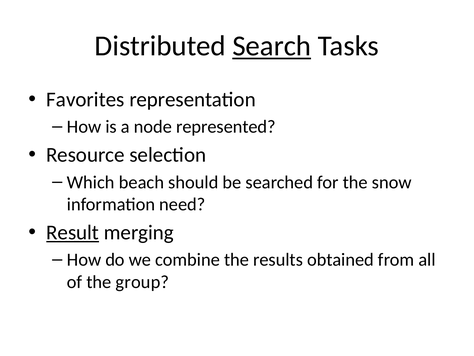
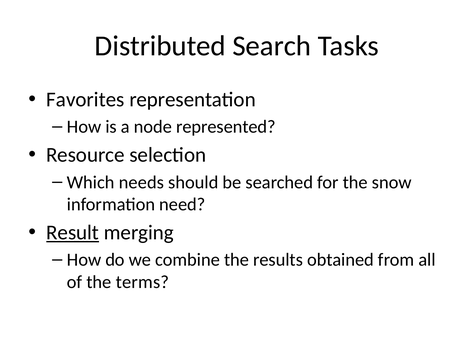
Search underline: present -> none (272, 46)
beach: beach -> needs (141, 182)
group: group -> terms (142, 282)
